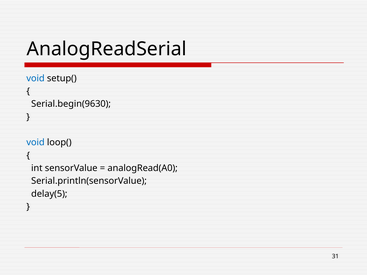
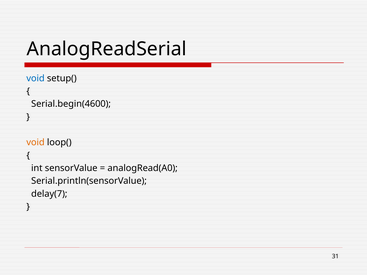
Serial.begin(9630: Serial.begin(9630 -> Serial.begin(4600 (71, 104)
void colour: blue -> orange (36, 143)
delay(5: delay(5 -> delay(7 (49, 194)
